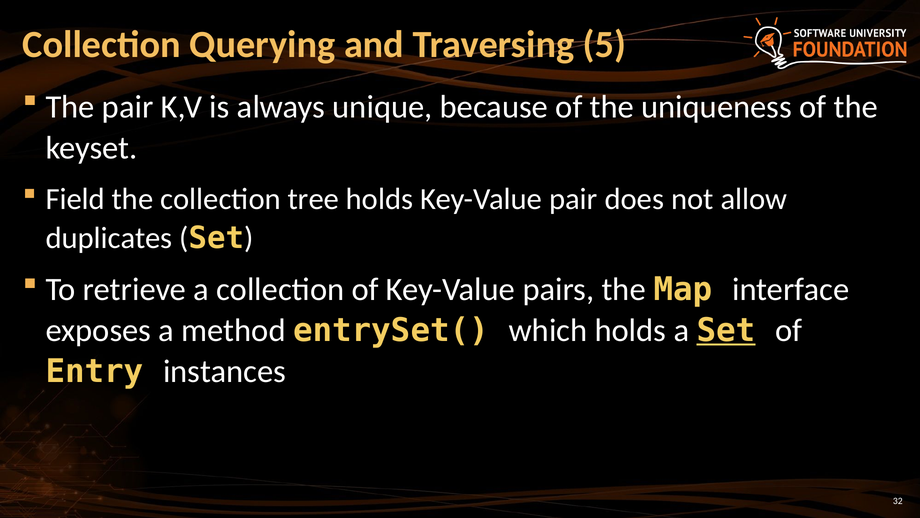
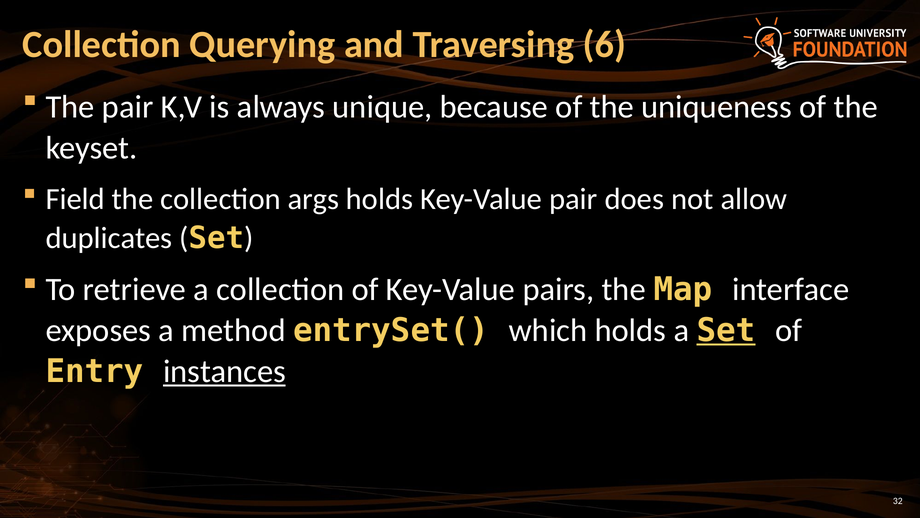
5: 5 -> 6 (604, 45)
tree: tree -> args (313, 199)
instances underline: none -> present (224, 371)
